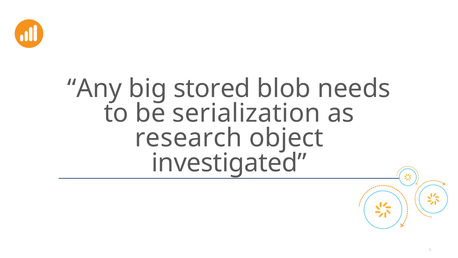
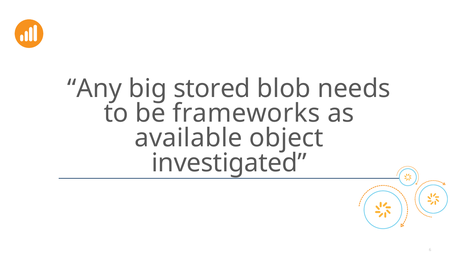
serialization: serialization -> frameworks (246, 113)
research: research -> available (188, 138)
